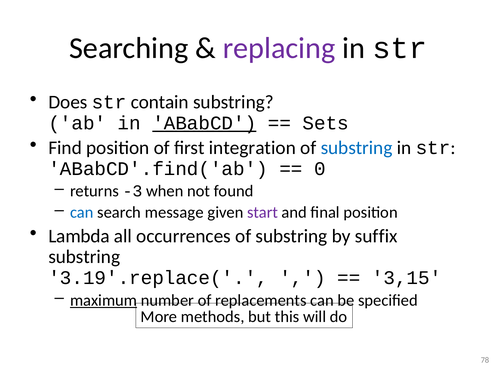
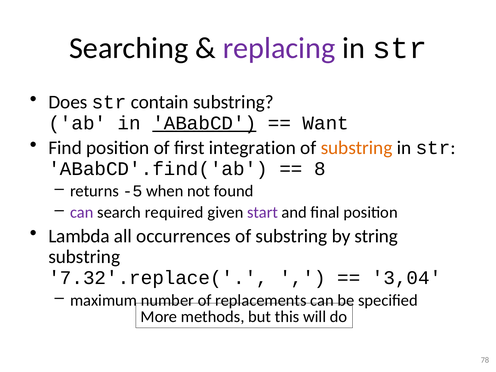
Sets: Sets -> Want (326, 123)
substring colour: blue -> orange (357, 148)
0: 0 -> 8 (320, 169)
-3: -3 -> -5 (132, 191)
can colour: blue -> purple (82, 212)
message: message -> required (174, 212)
suffix: suffix -> string (376, 236)
3.19'.replace(: 3.19'.replace( -> 7.32'.replace( (158, 278)
3,15: 3,15 -> 3,04 (407, 278)
maximum underline: present -> none (104, 300)
